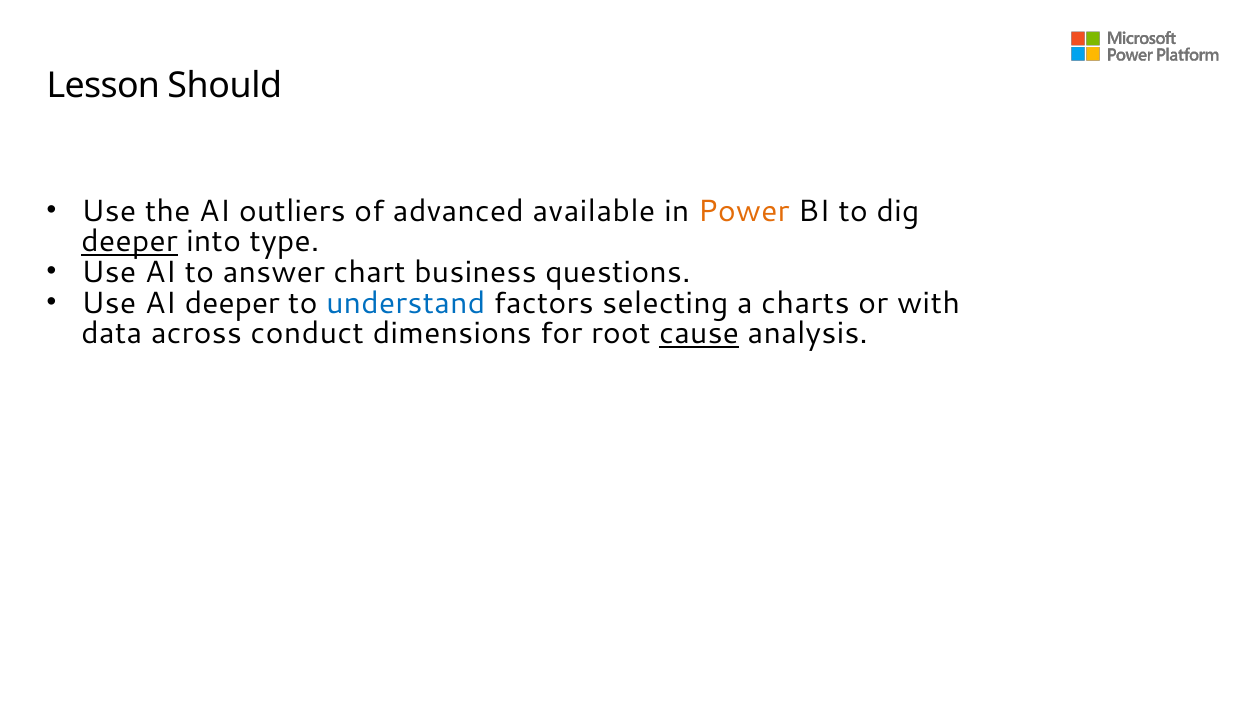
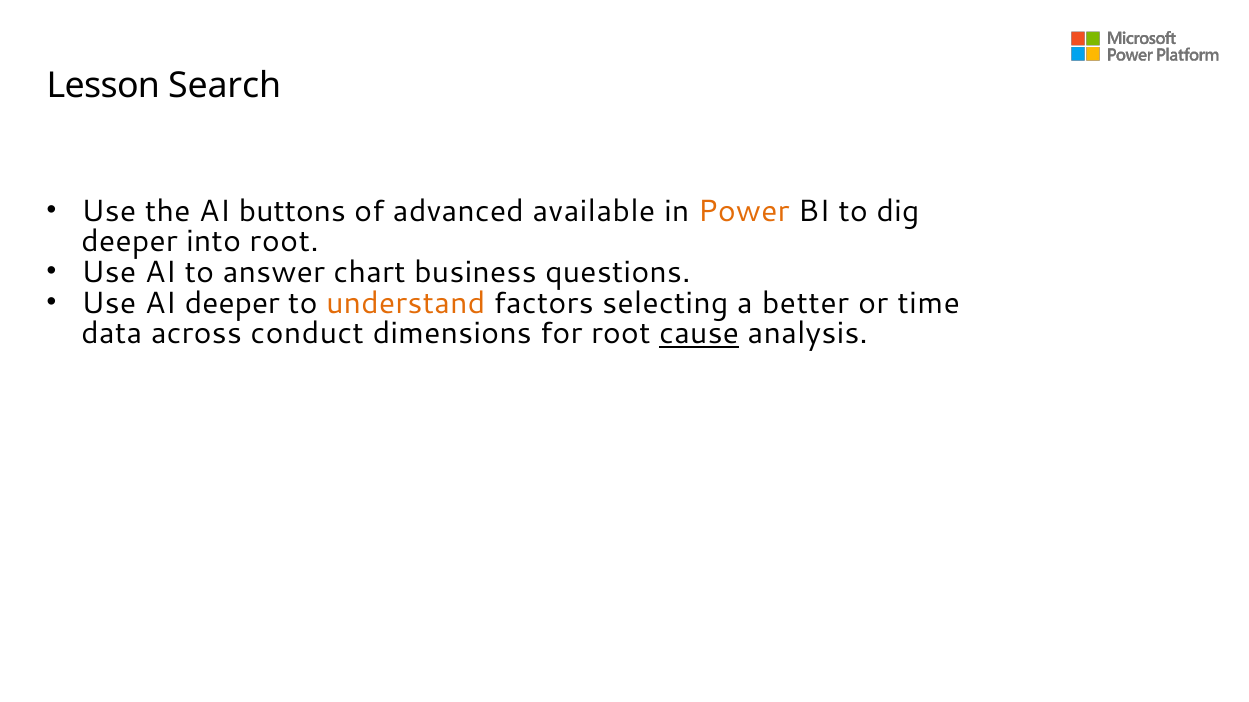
Should: Should -> Search (225, 85)
outliers: outliers -> buttons (292, 211)
deeper underline: present -> none (129, 242)
into type: type -> root (284, 242)
understand colour: blue -> orange (406, 303)
charts: charts -> better (805, 303)
with: with -> time (929, 303)
